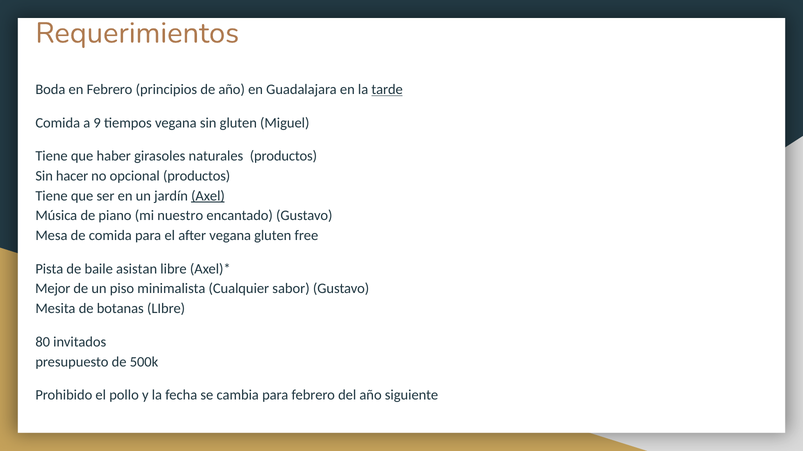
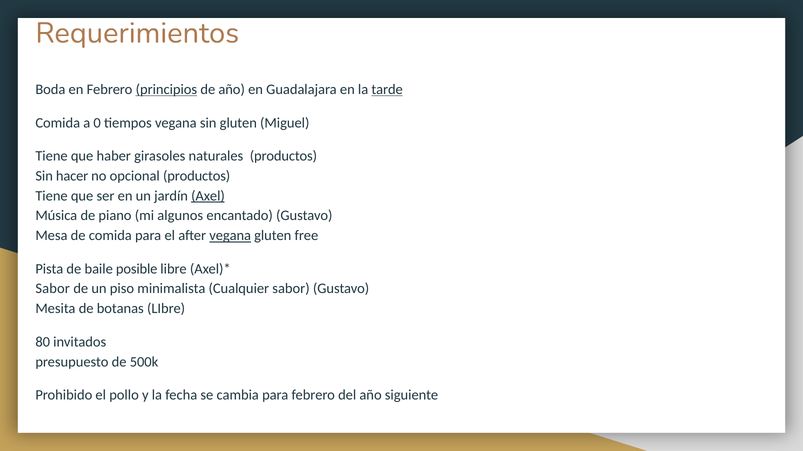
principios underline: none -> present (166, 90)
9: 9 -> 0 (97, 123)
nuestro: nuestro -> algunos (180, 216)
vegana underline: none -> present (230, 236)
asistan: asistan -> posible (137, 269)
Mejor: Mejor -> Sabor (53, 289)
